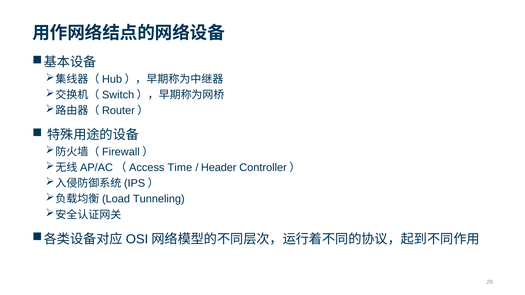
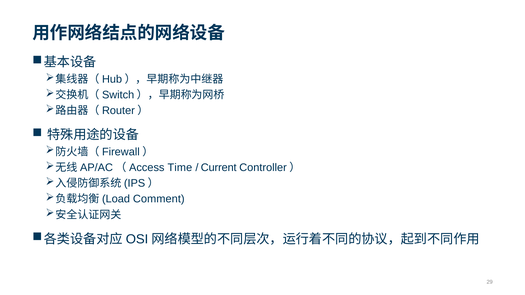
Header: Header -> Current (219, 168)
Tunneling: Tunneling -> Comment (159, 199)
